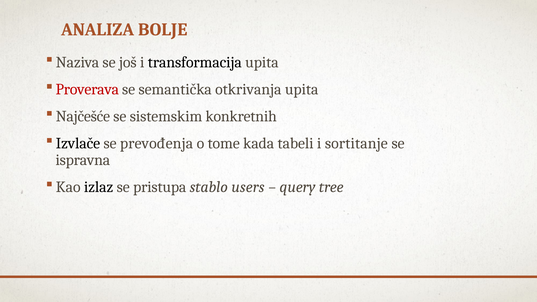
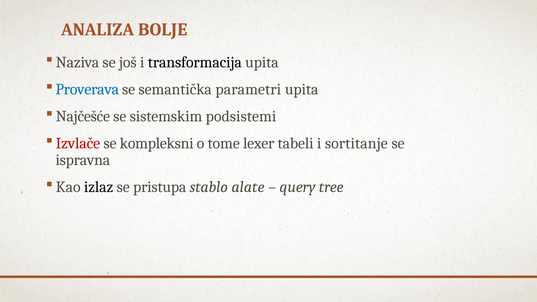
Proverava colour: red -> blue (87, 89)
otkrivanja: otkrivanja -> parametri (248, 89)
konkretnih: konkretnih -> podsistemi (241, 116)
Izvlače colour: black -> red (78, 143)
prevođenja: prevođenja -> kompleksni (157, 143)
kada: kada -> lexer (259, 143)
users: users -> alate (248, 187)
